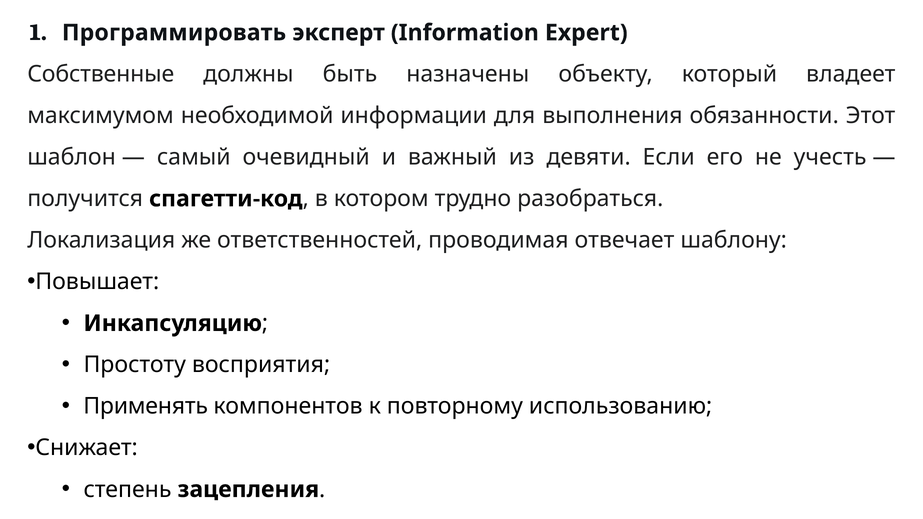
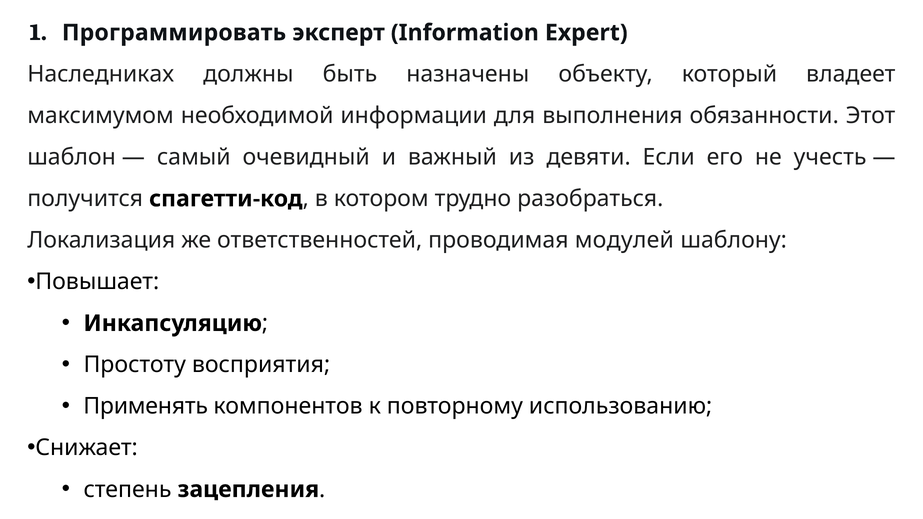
Собственные: Собственные -> Наследниках (101, 74)
отвечает: отвечает -> модулей (624, 240)
